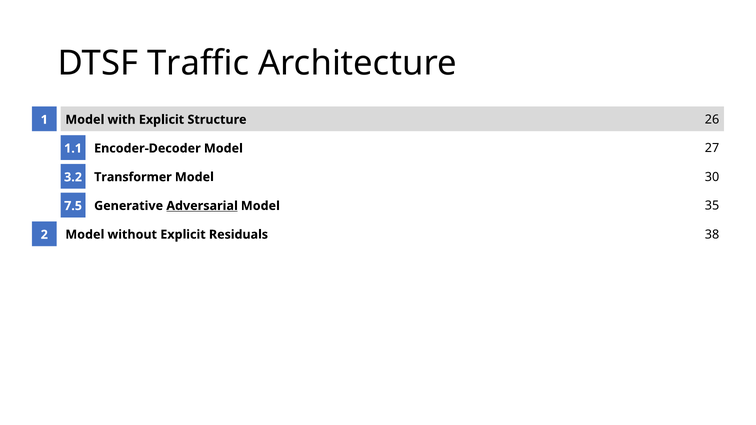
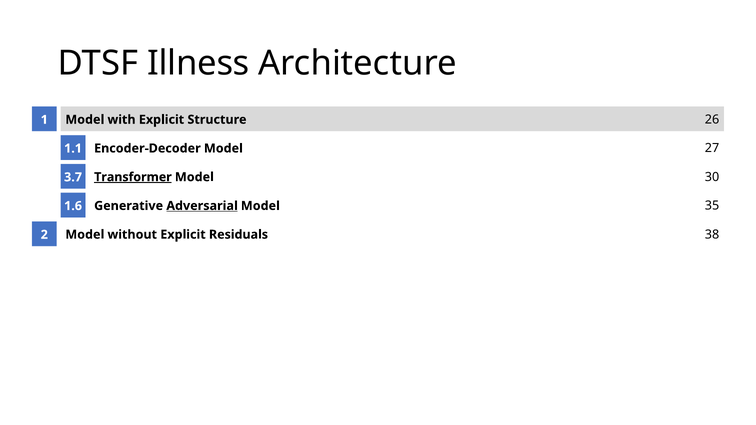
Traffic: Traffic -> Illness (198, 64)
Transformer underline: none -> present (133, 177)
3.2: 3.2 -> 3.7 (73, 177)
7.5: 7.5 -> 1.6 (73, 206)
